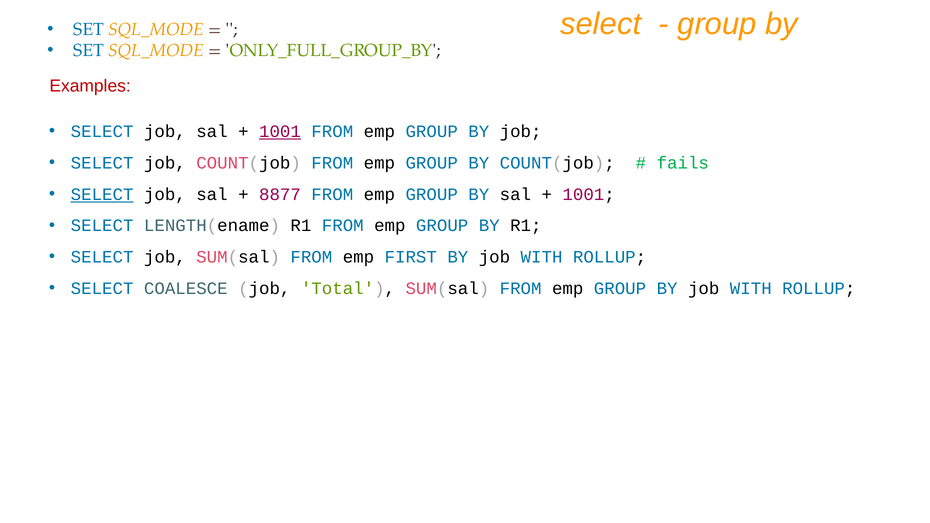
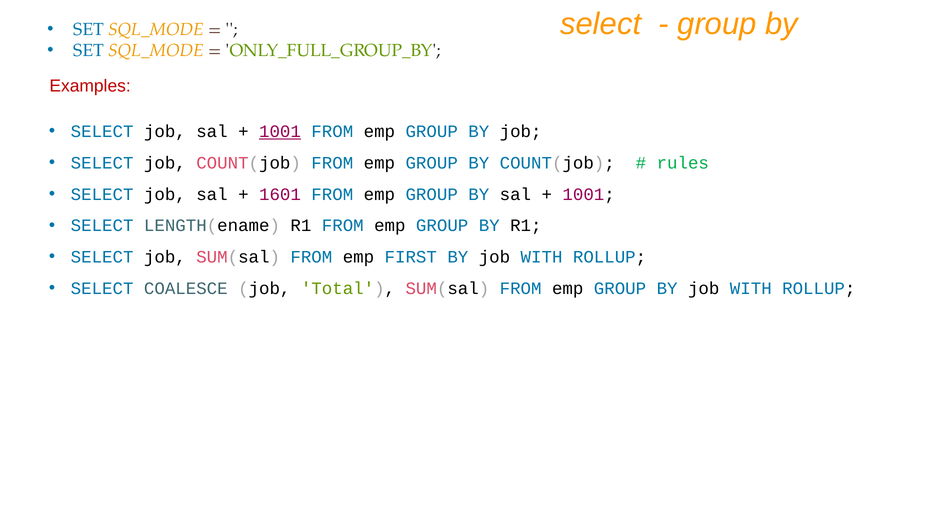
fails: fails -> rules (683, 163)
SELECT underline: present -> none (102, 194)
8877: 8877 -> 1601 (280, 194)
